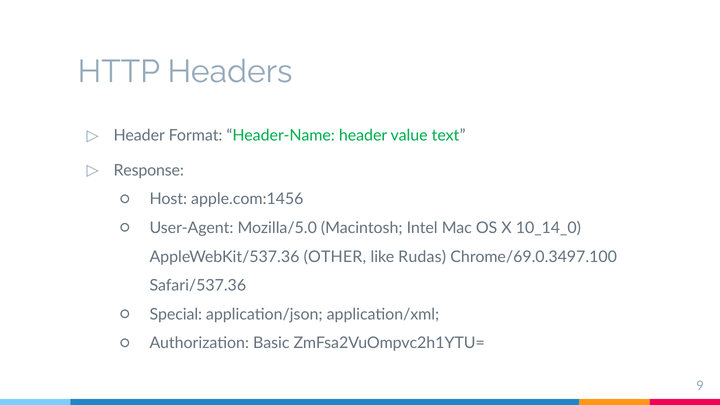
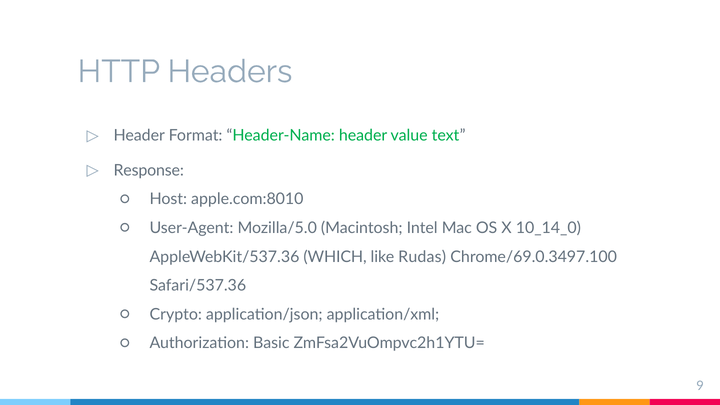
apple.com:1456: apple.com:1456 -> apple.com:8010 (247, 199)
OTHER: OTHER -> WHICH (335, 257)
Special: Special -> Crypto (176, 314)
